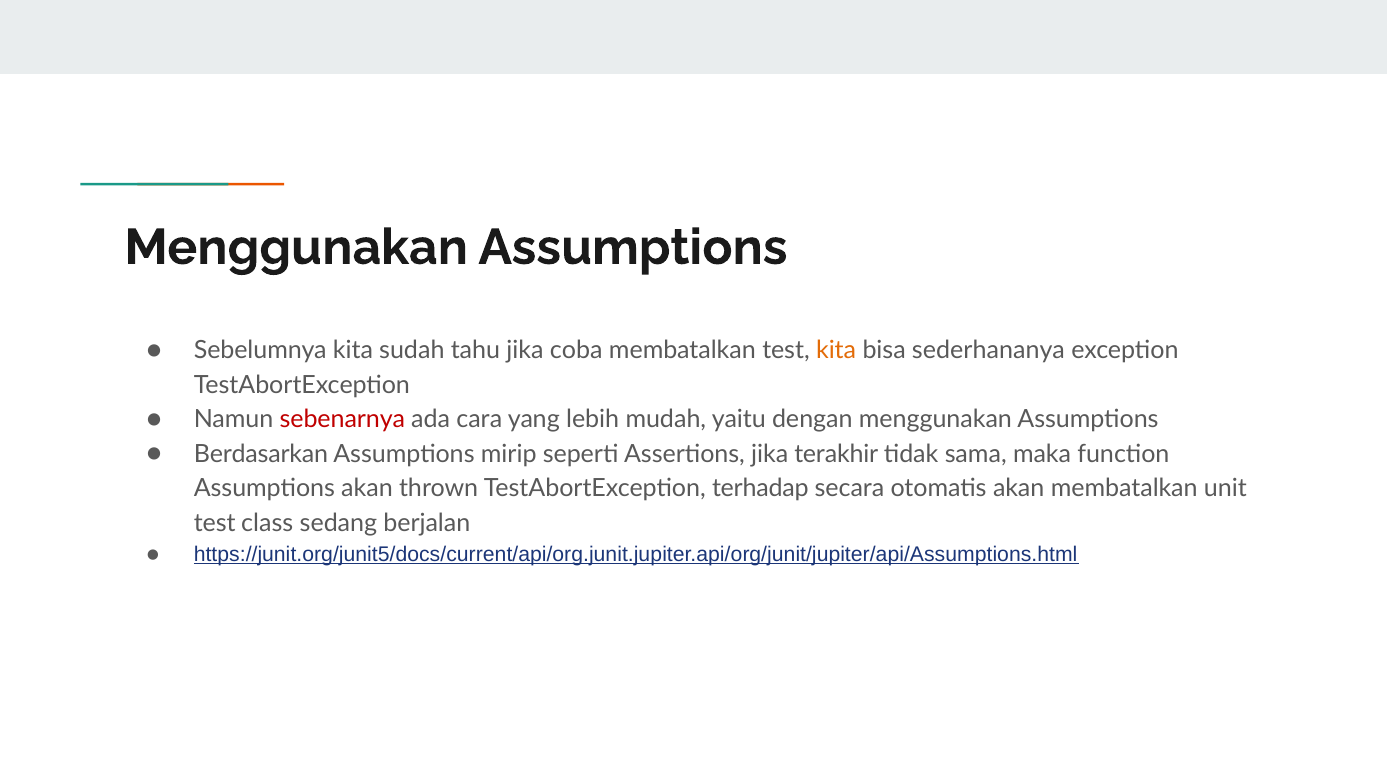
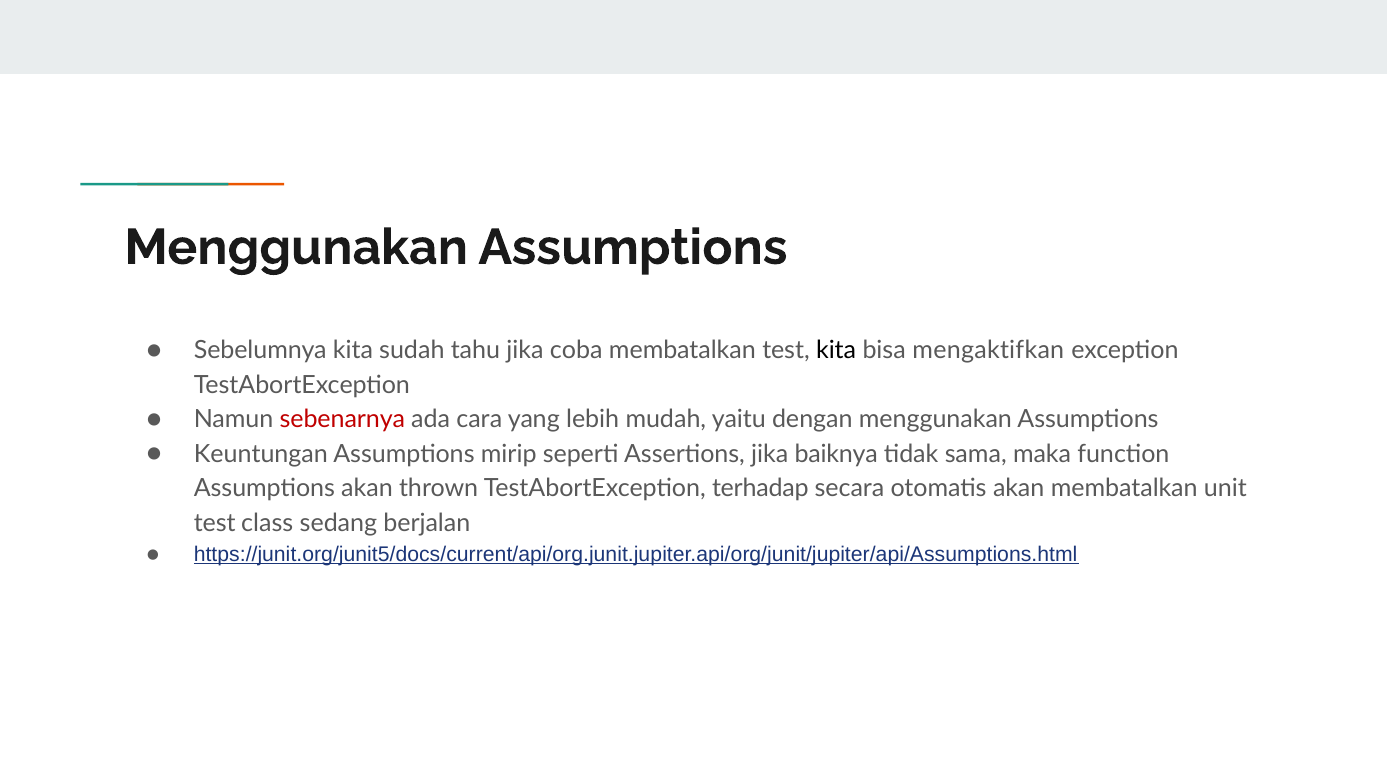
kita colour: orange -> black (836, 350)
sederhananya: sederhananya -> mengaktifkan (988, 350)
Berdasarkan: Berdasarkan -> Keuntungan (261, 454)
terakhir: terakhir -> baiknya (836, 454)
